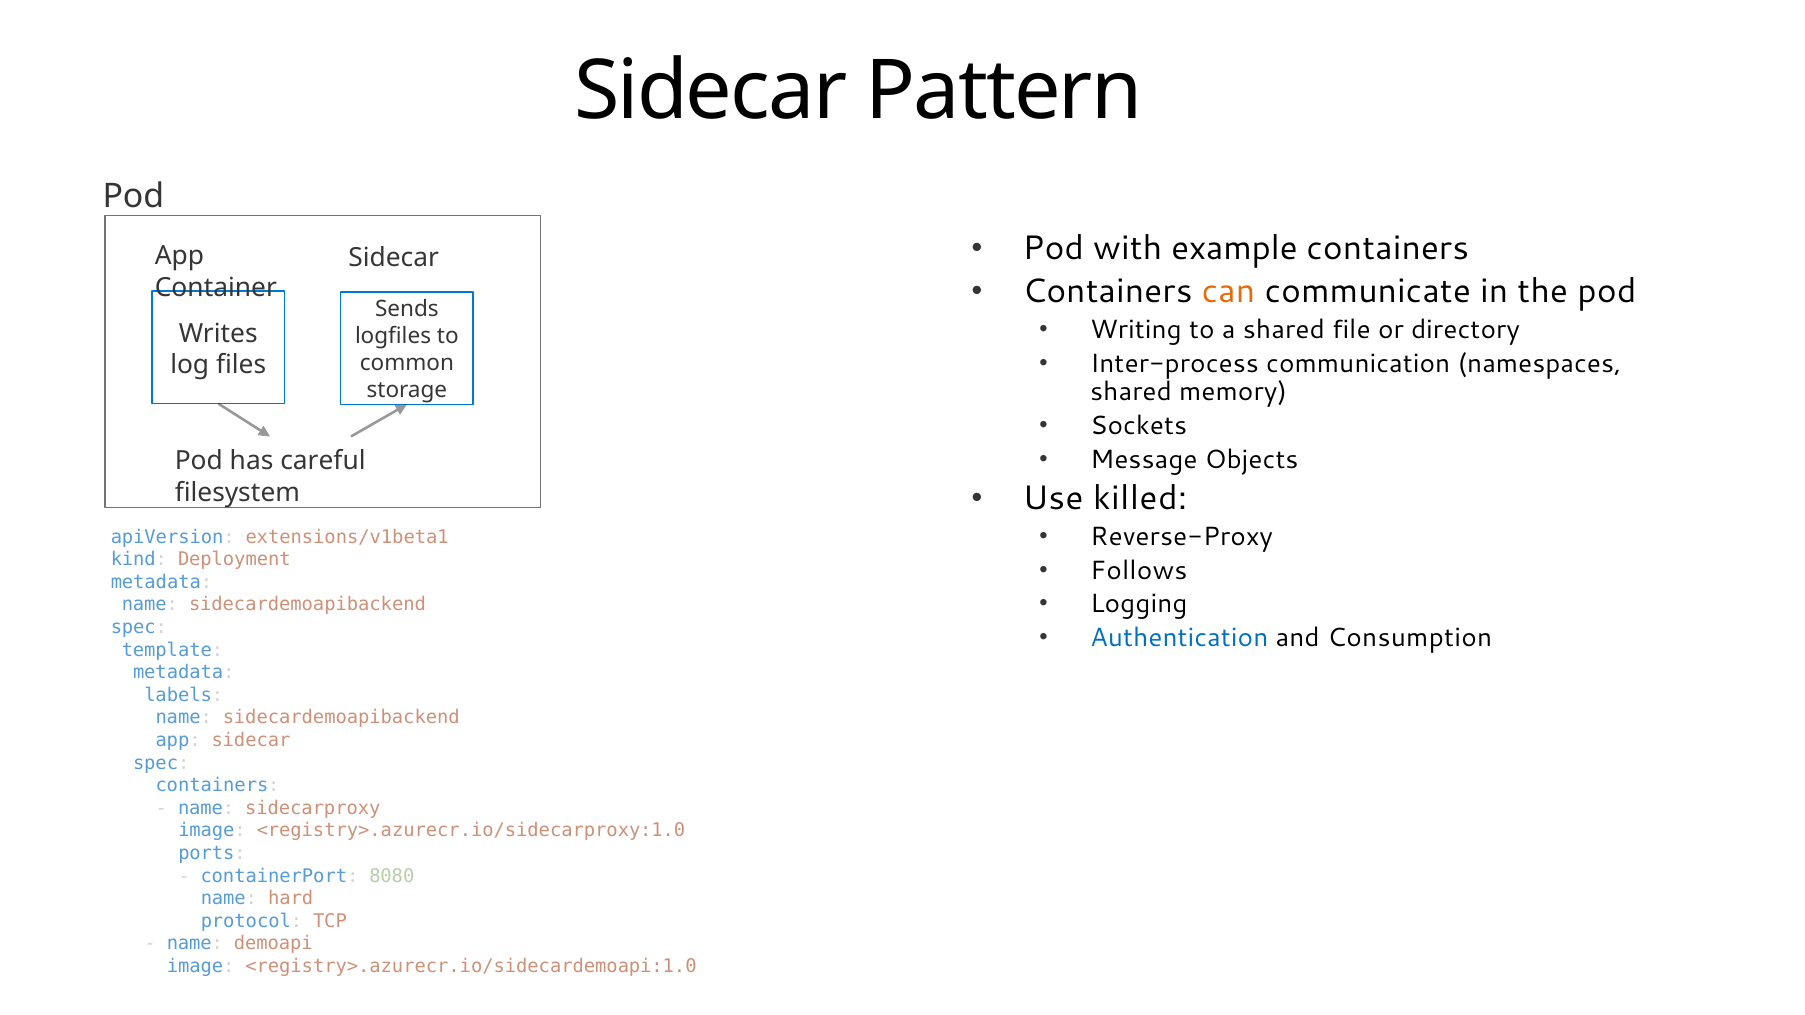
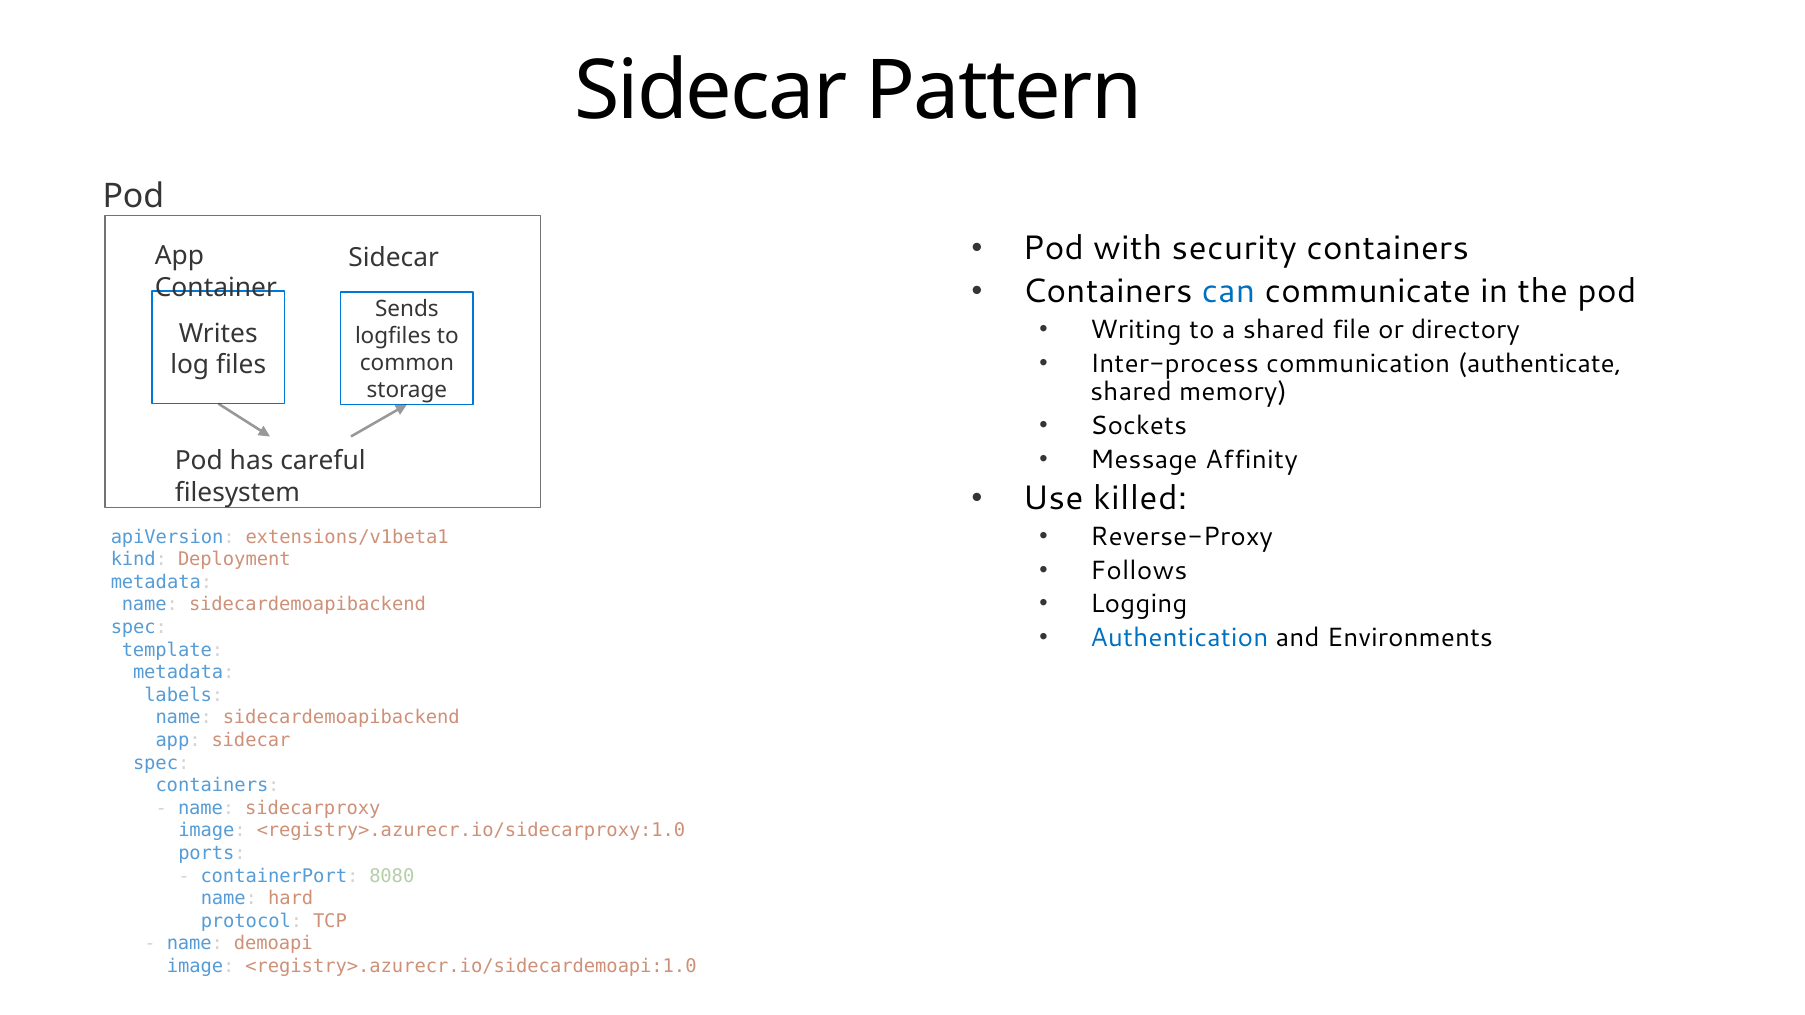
example: example -> security (1234, 248)
can colour: orange -> blue (1228, 292)
namespaces: namespaces -> authenticate (1540, 363)
Objects: Objects -> Affinity (1252, 460)
Consumption: Consumption -> Environments (1410, 638)
